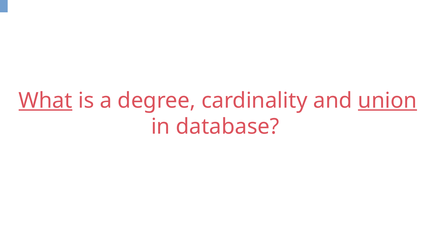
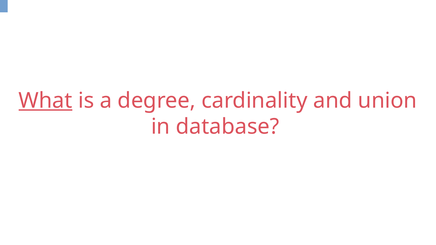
union underline: present -> none (388, 101)
